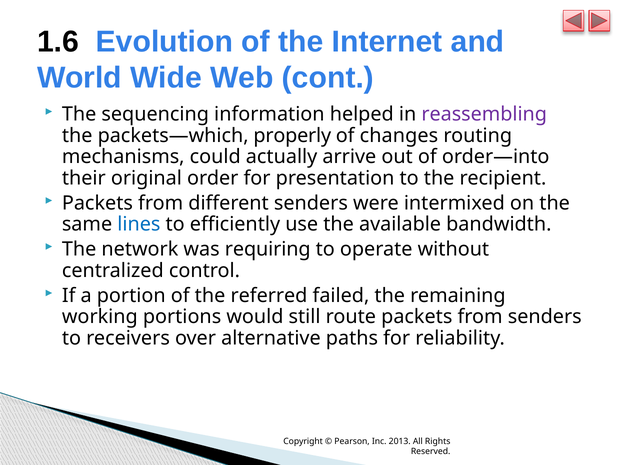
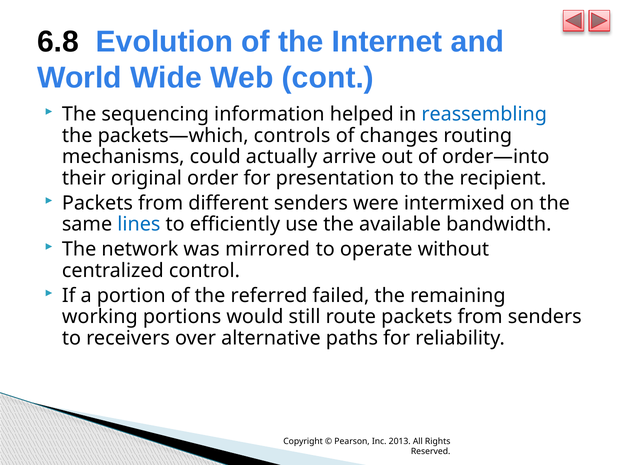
1.6: 1.6 -> 6.8 (58, 42)
reassembling colour: purple -> blue (484, 114)
properly: properly -> controls (292, 135)
requiring: requiring -> mirrored (268, 249)
